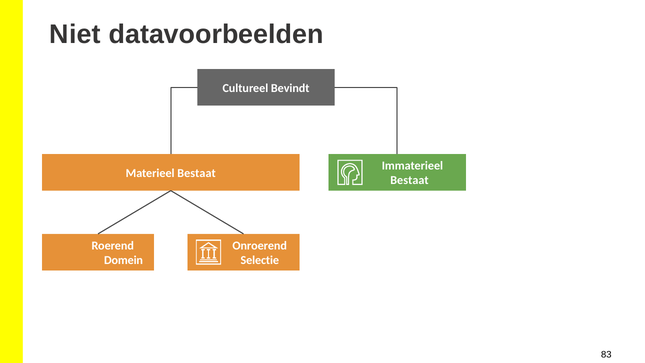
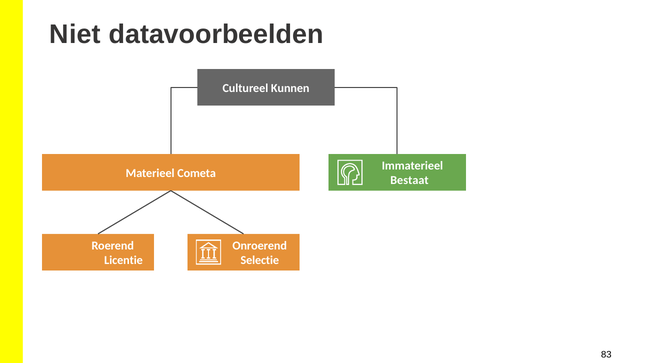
Bevindt: Bevindt -> Kunnen (290, 88)
Materieel Bestaat: Bestaat -> Cometa (197, 173)
Domein: Domein -> Licentie (123, 260)
